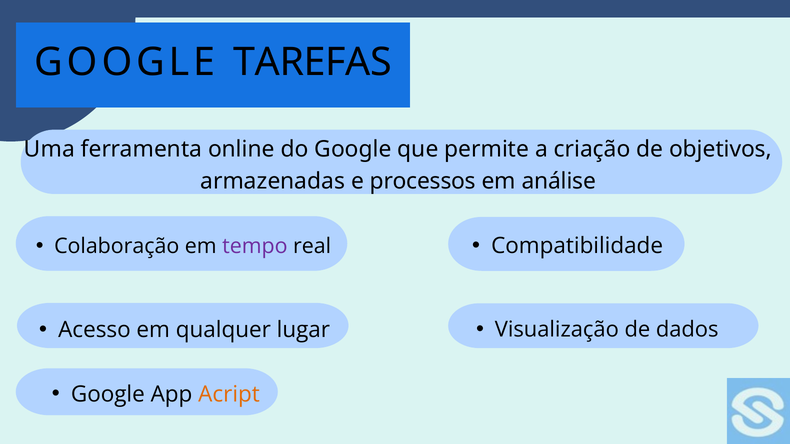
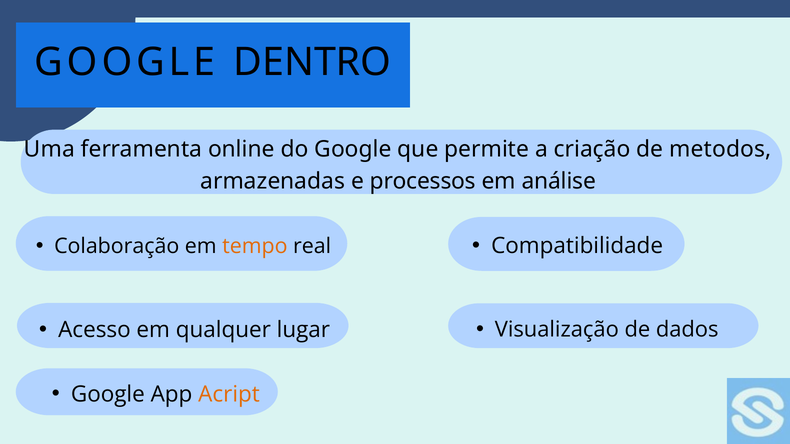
TAREFAS: TAREFAS -> DENTRO (312, 62)
objetivos: objetivos -> metodos (720, 149)
tempo colour: purple -> orange (255, 247)
